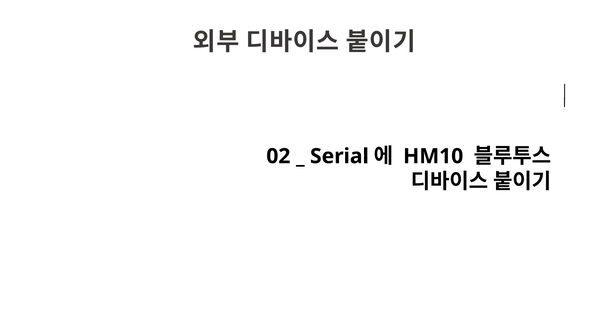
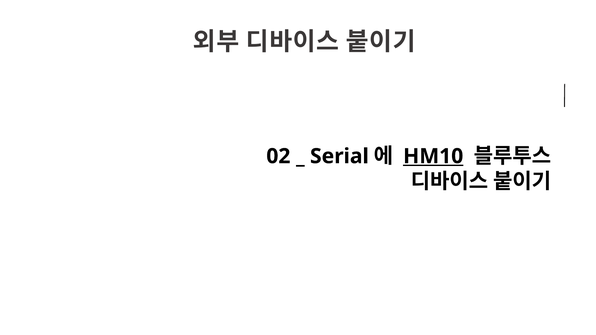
HM10 underline: none -> present (433, 156)
